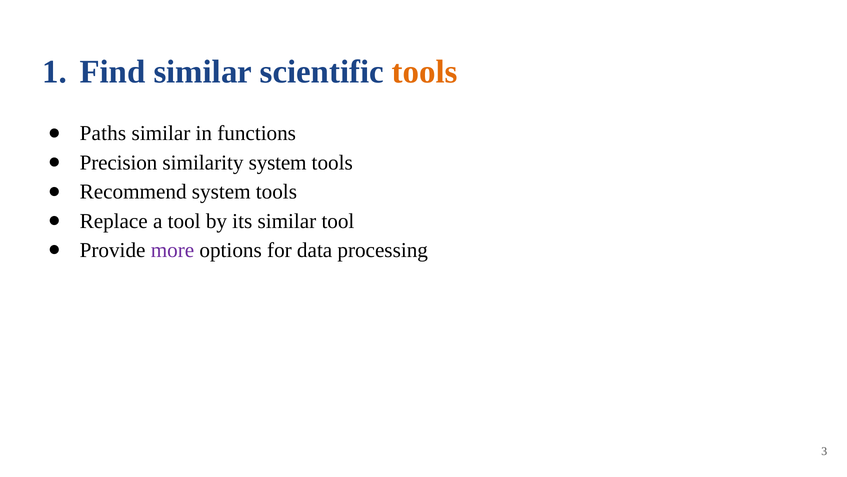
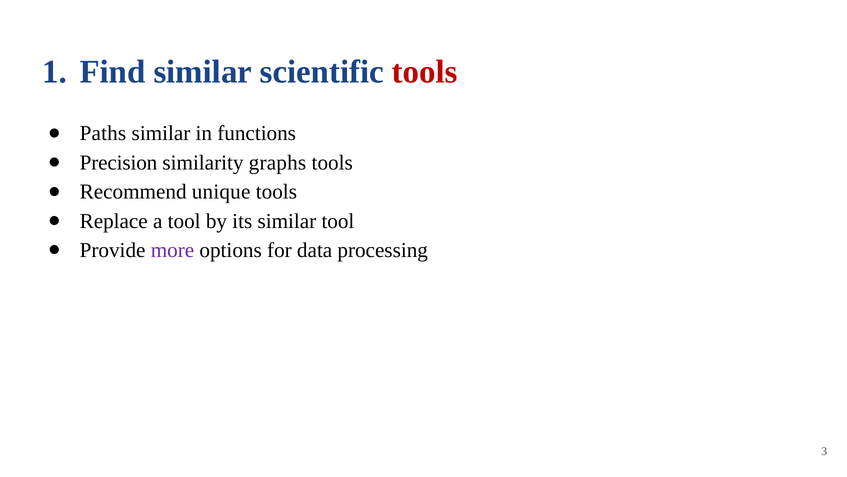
tools colour: orange -> red (425, 72)
similarity system: system -> graphs (277, 162)
Recommend system: system -> unique (221, 192)
